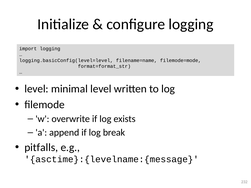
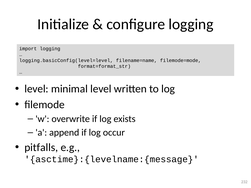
break: break -> occur (114, 133)
